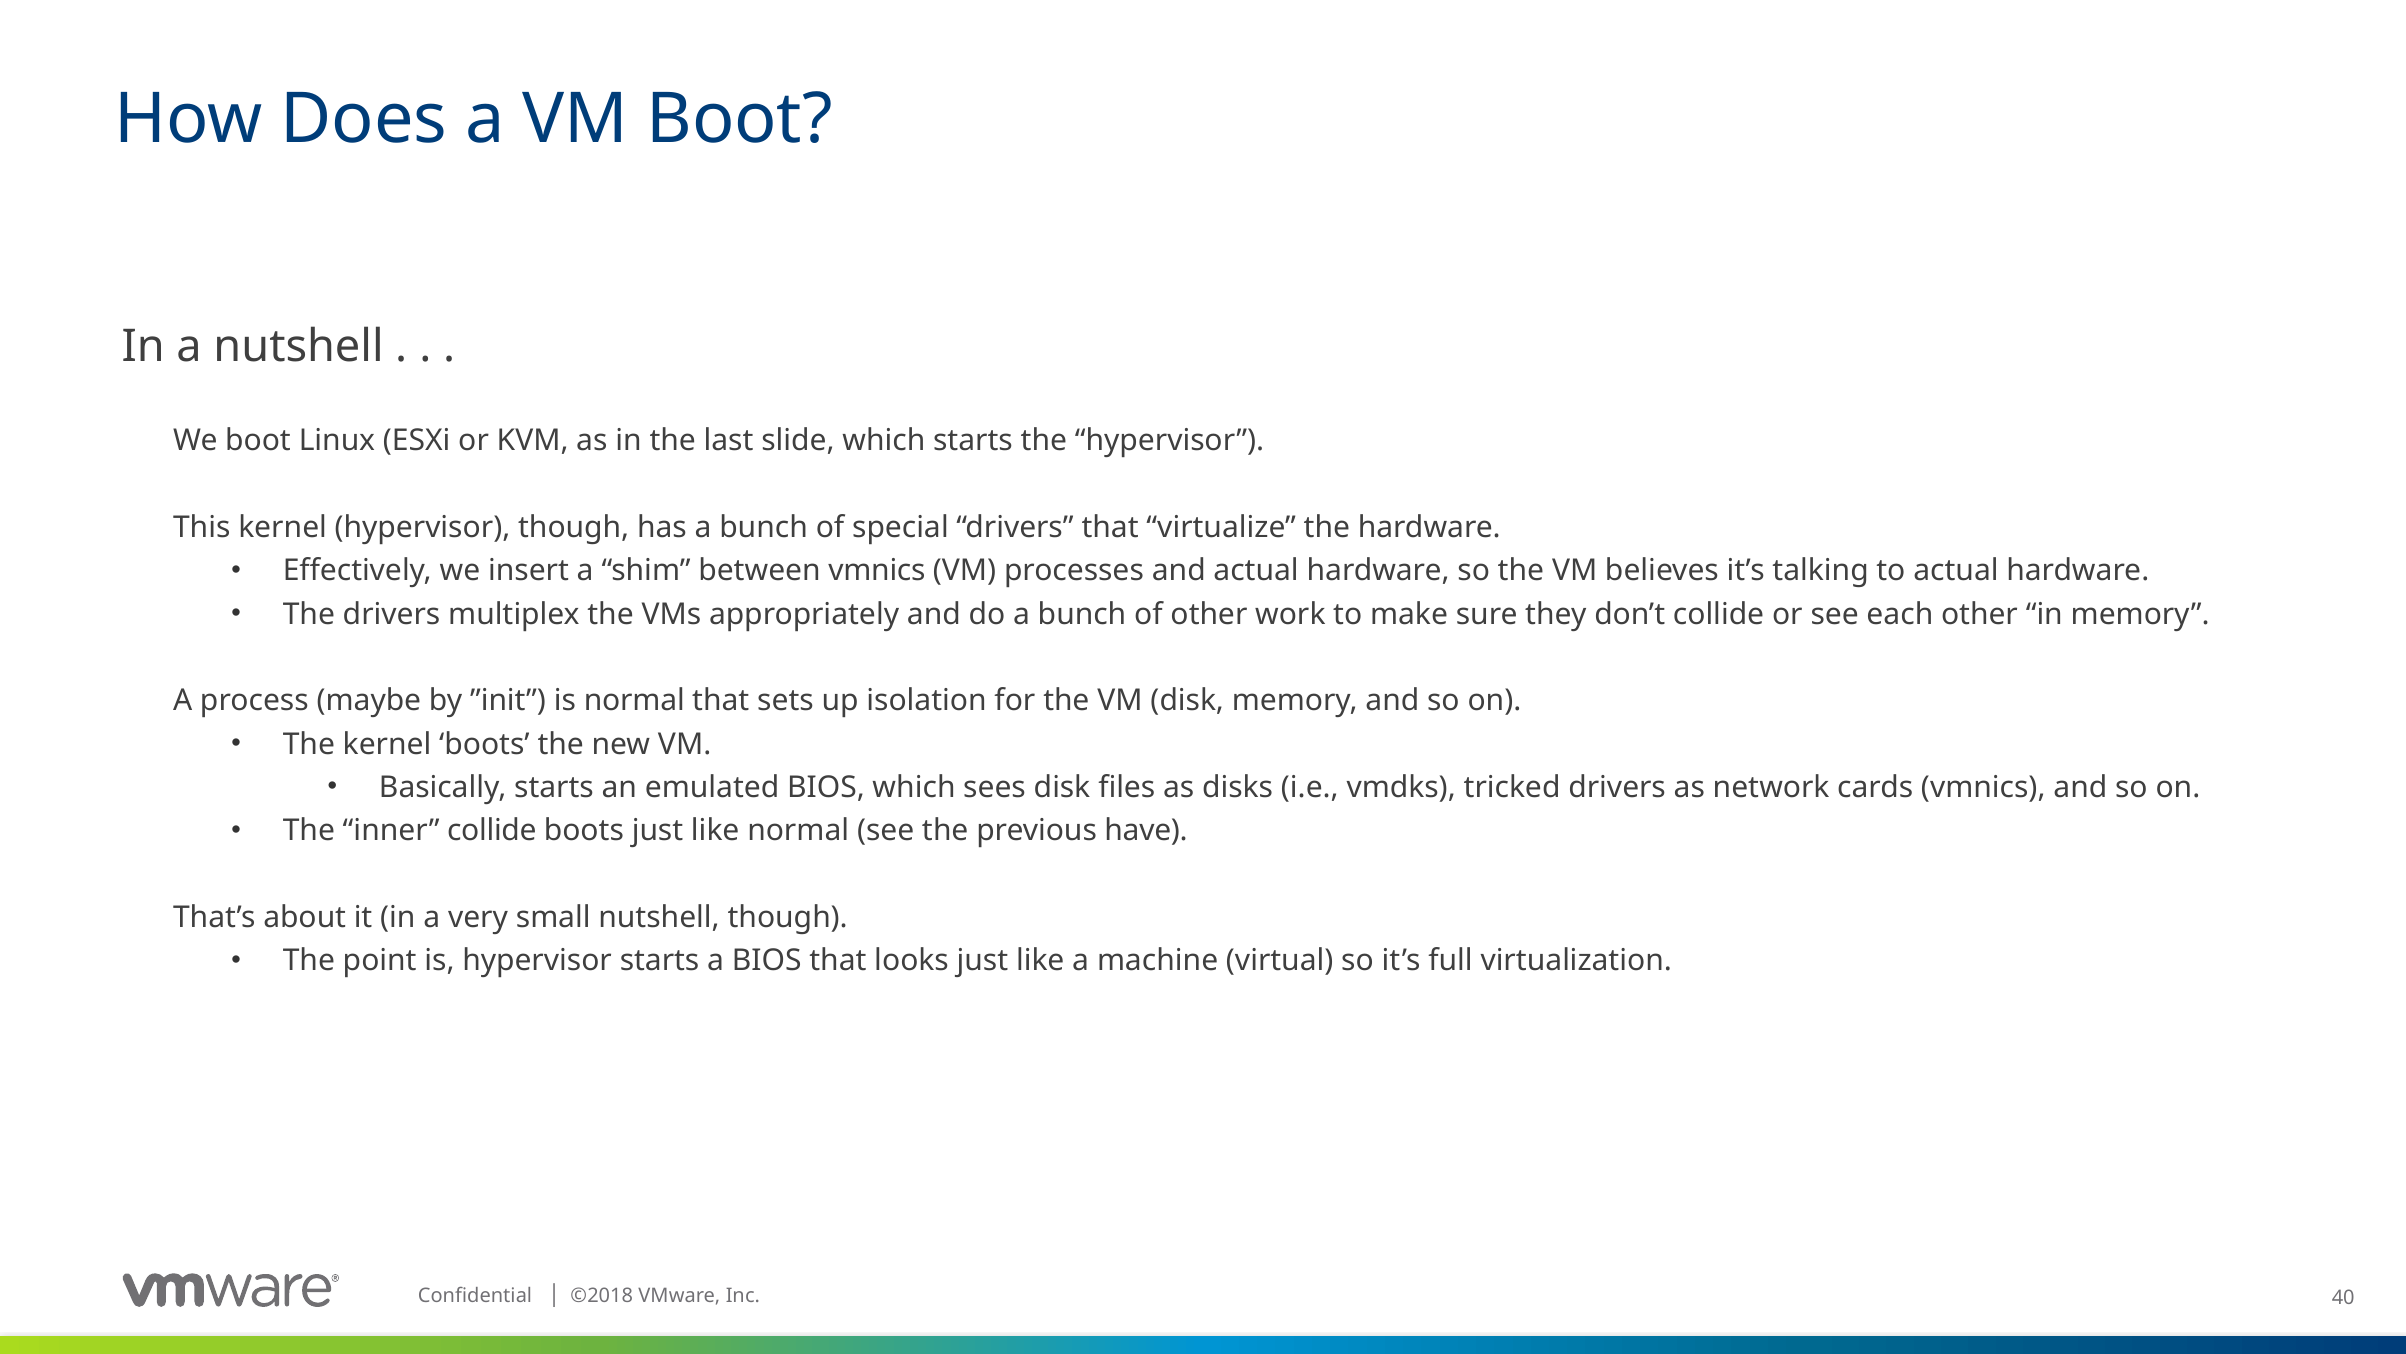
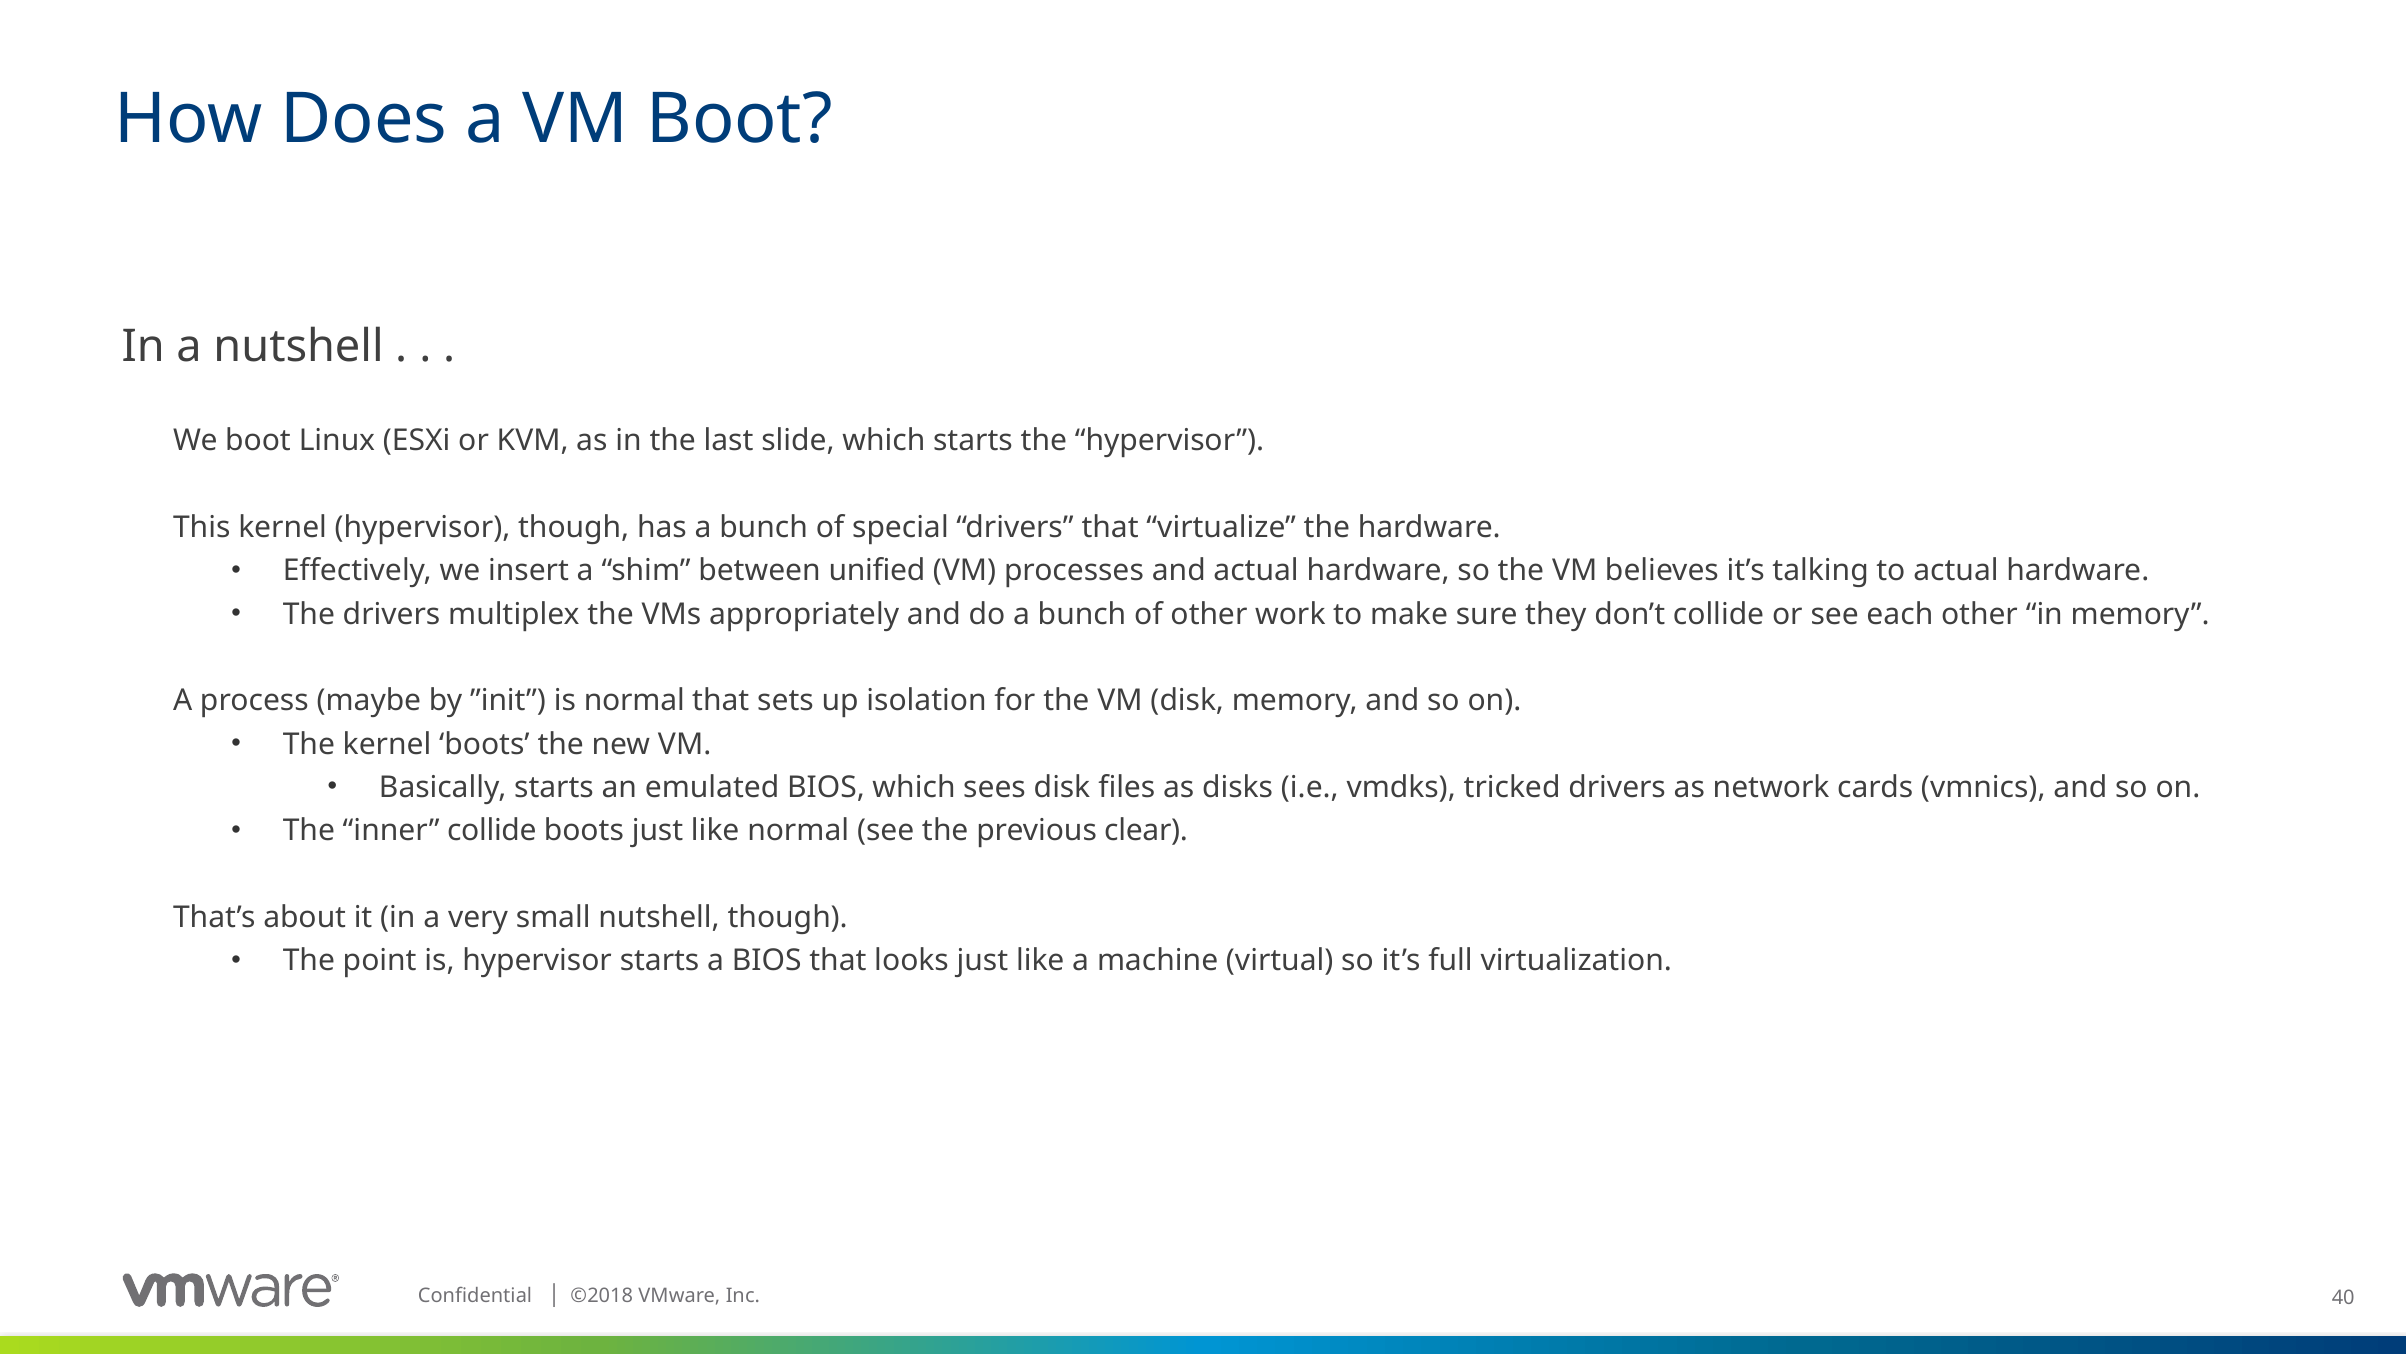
between vmnics: vmnics -> unified (877, 571)
have: have -> clear (1146, 831)
